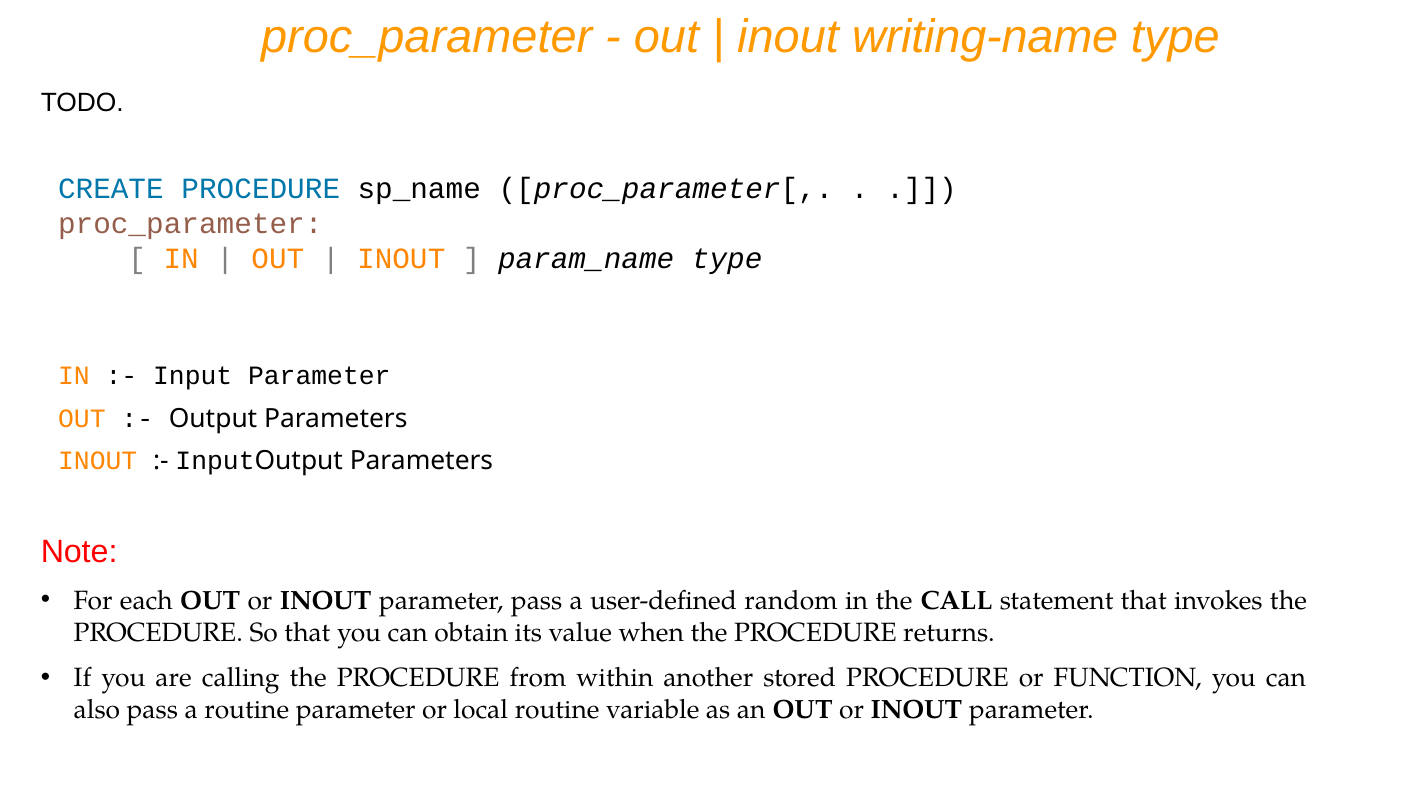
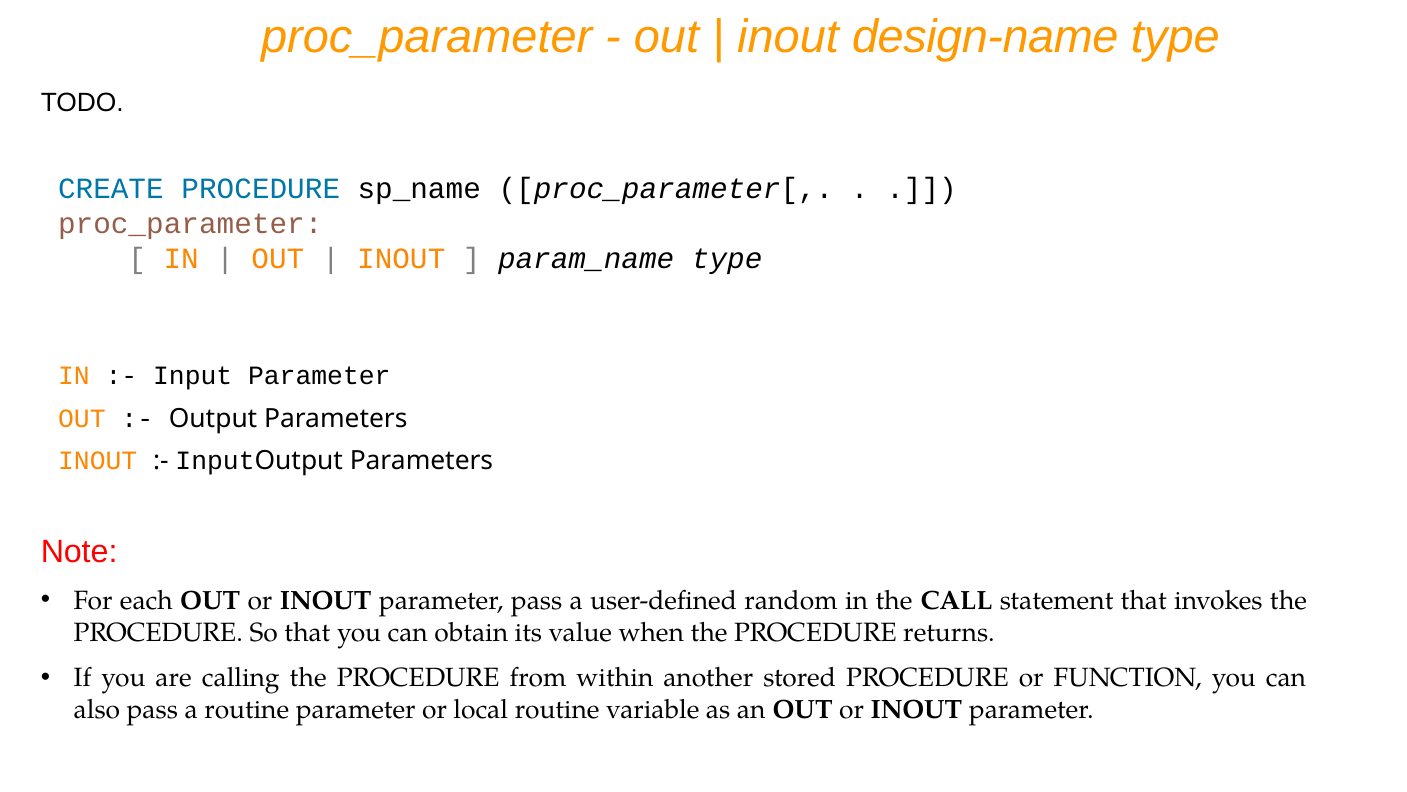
writing-name: writing-name -> design-name (985, 37)
